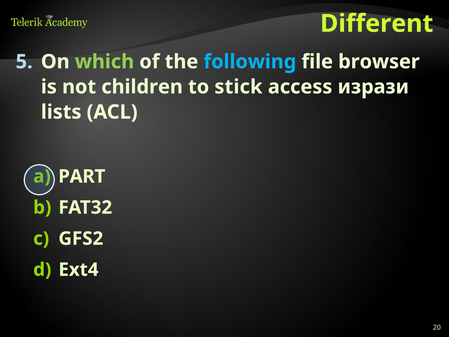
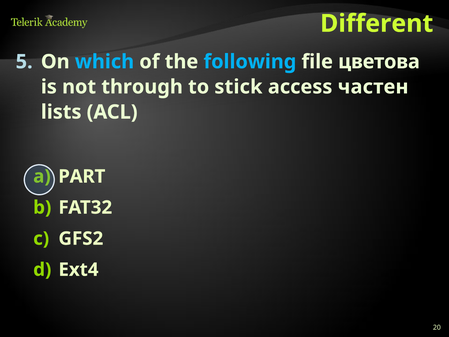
which colour: light green -> light blue (104, 62)
browser: browser -> цветова (379, 62)
children: children -> through (142, 87)
изрази: изрази -> частен (373, 87)
